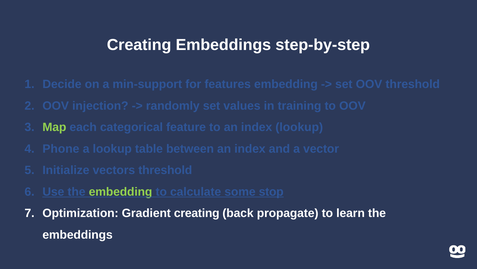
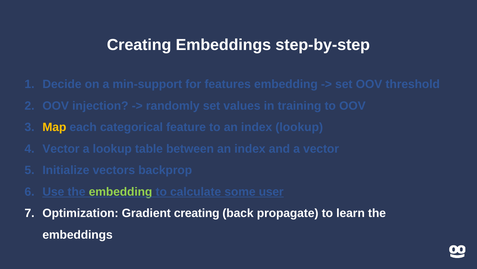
Map colour: light green -> yellow (54, 127)
Phone: Phone -> Vector (61, 149)
vectors threshold: threshold -> backprop (165, 170)
stop: stop -> user (271, 192)
